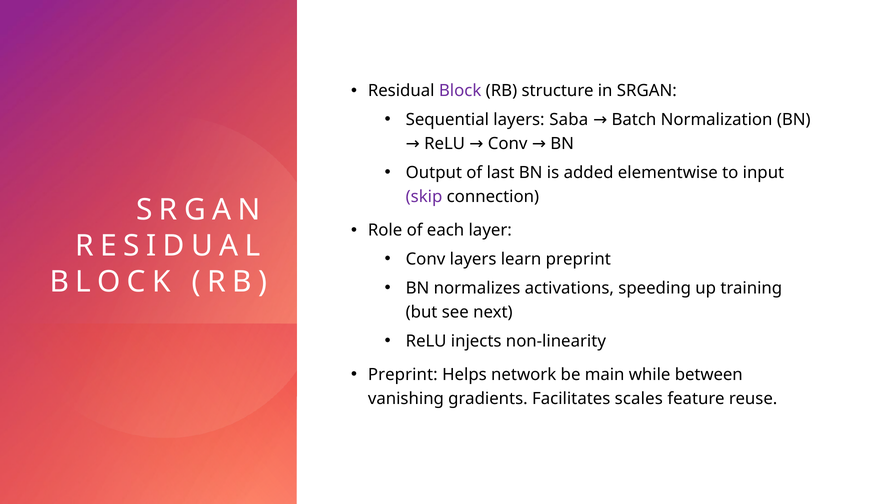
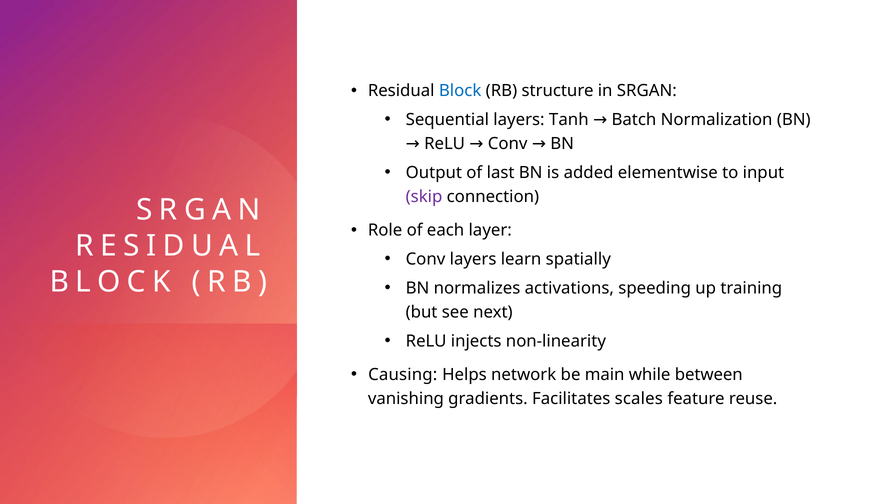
Block colour: purple -> blue (460, 91)
Saba: Saba -> Tanh (569, 120)
learn preprint: preprint -> spatially (578, 259)
Preprint: Preprint -> Causing (403, 375)
